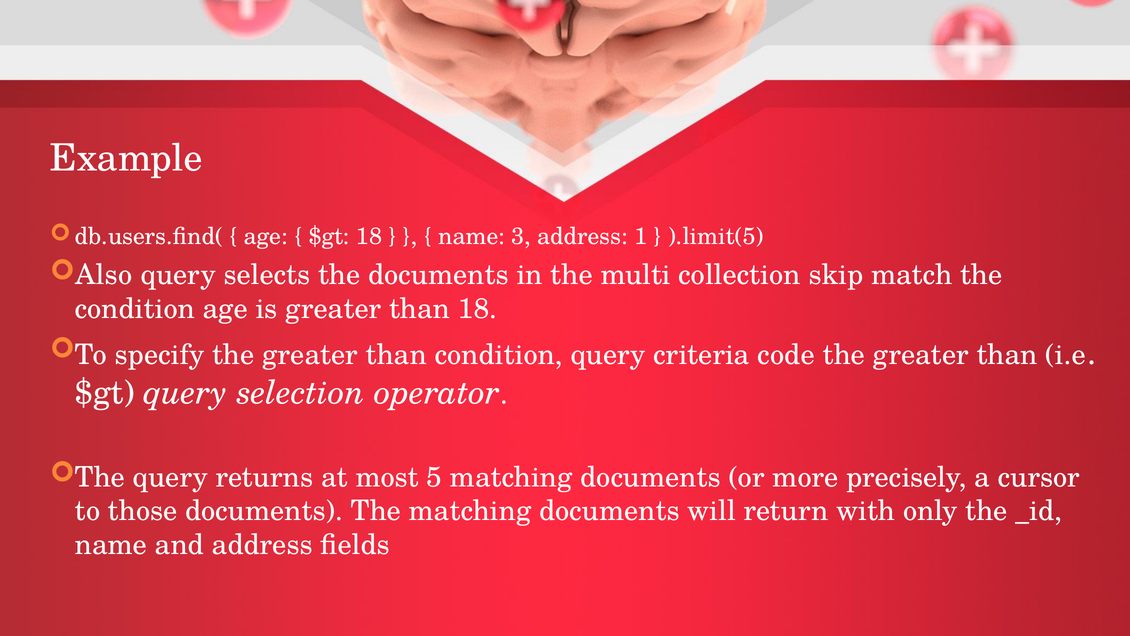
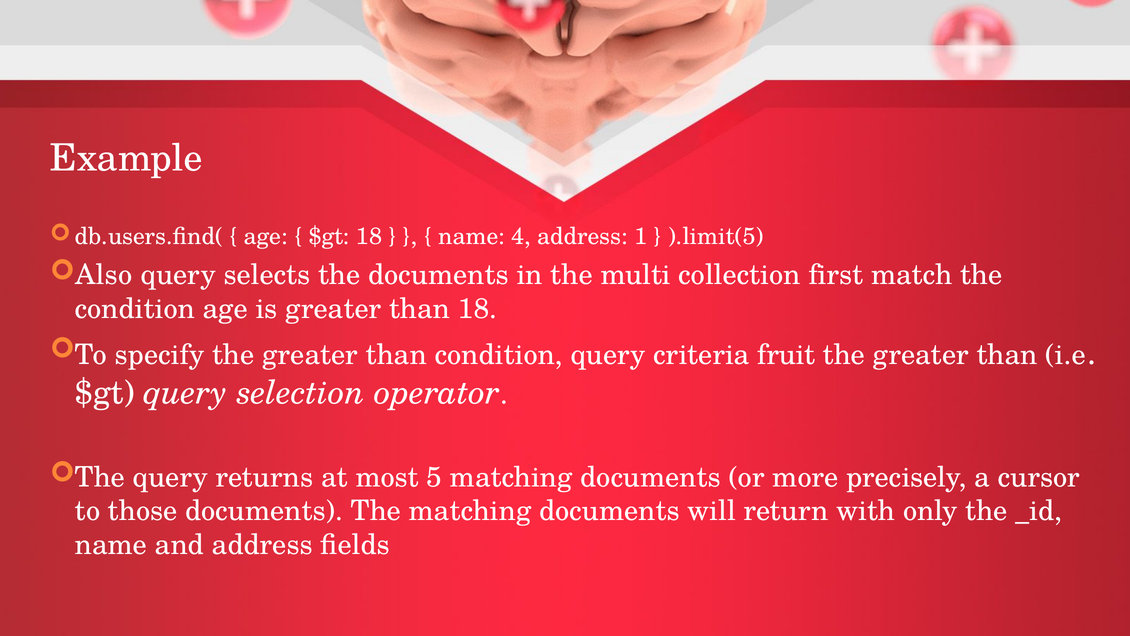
3: 3 -> 4 (521, 236)
skip: skip -> first (836, 275)
code: code -> fruit (786, 355)
